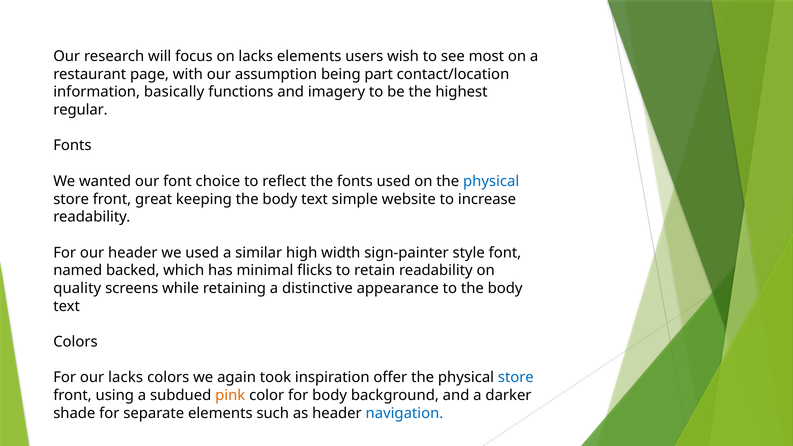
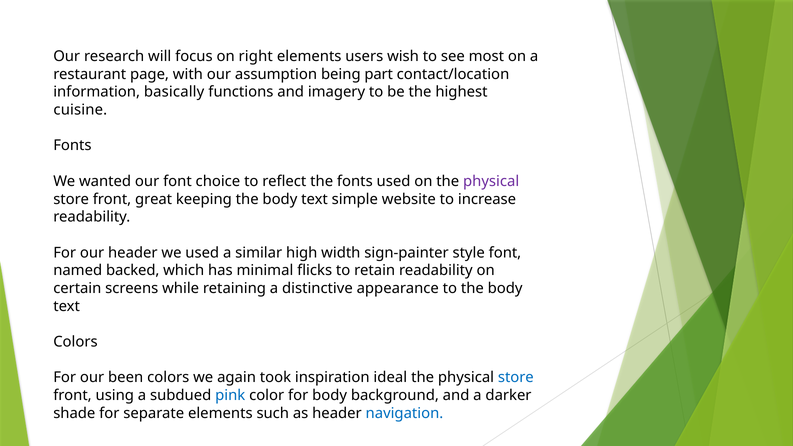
on lacks: lacks -> right (256, 56)
regular: regular -> cuisine (80, 110)
physical colour: blue -> purple (491, 181)
quality: quality -> certain (77, 288)
our lacks: lacks -> been (126, 378)
offer: offer -> ideal (390, 378)
pink colour: orange -> blue (230, 395)
